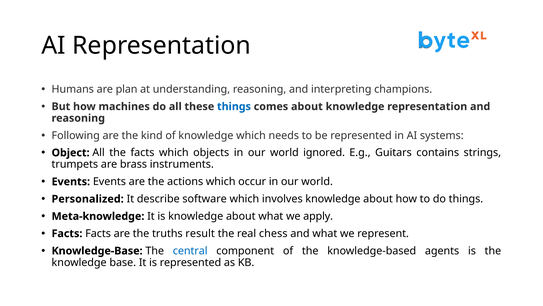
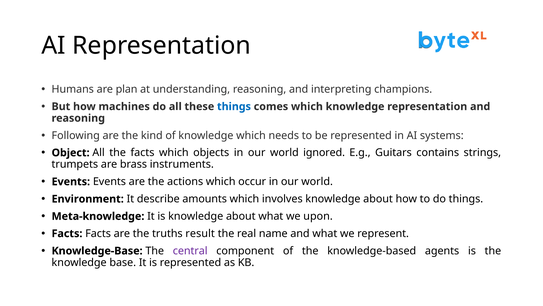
comes about: about -> which (307, 106)
Personalized: Personalized -> Environment (88, 199)
software: software -> amounts (205, 199)
apply: apply -> upon (318, 216)
chess: chess -> name (273, 233)
central colour: blue -> purple (190, 250)
